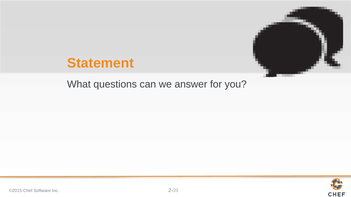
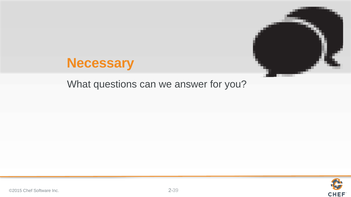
Statement: Statement -> Necessary (101, 63)
